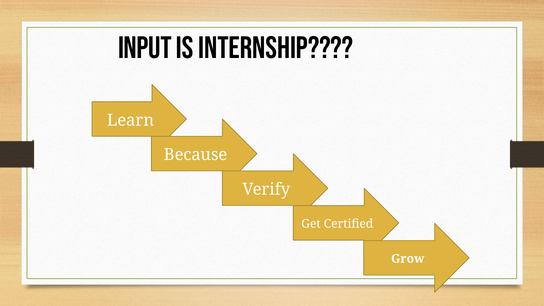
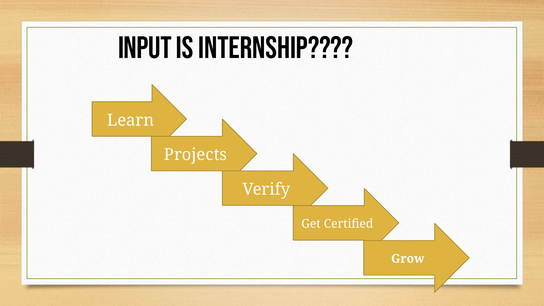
Because: Because -> Projects (196, 155)
